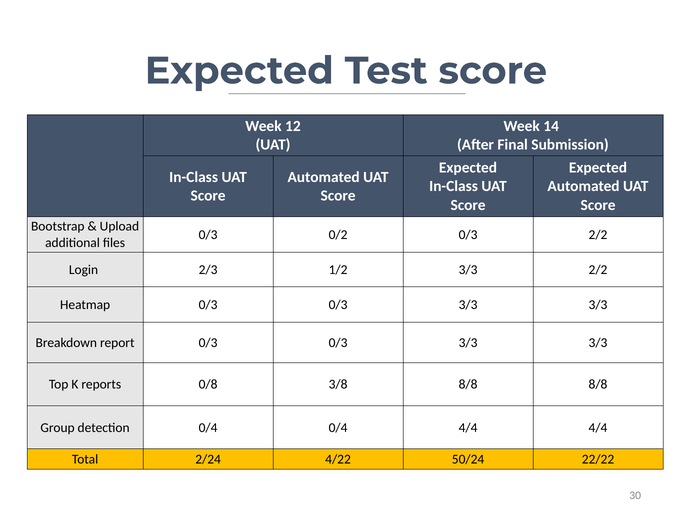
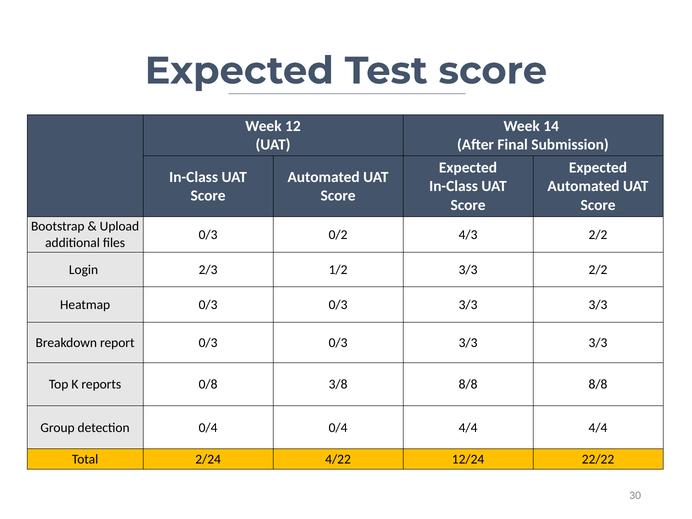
0/2 0/3: 0/3 -> 4/3 (468, 235)
50/24: 50/24 -> 12/24 (468, 459)
